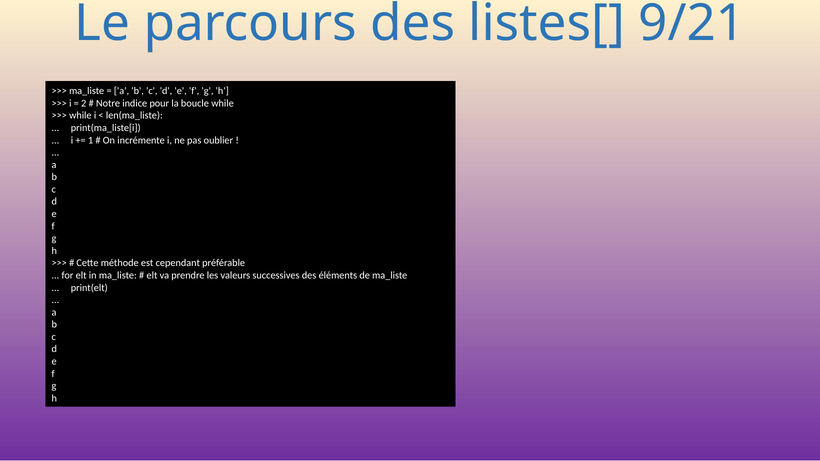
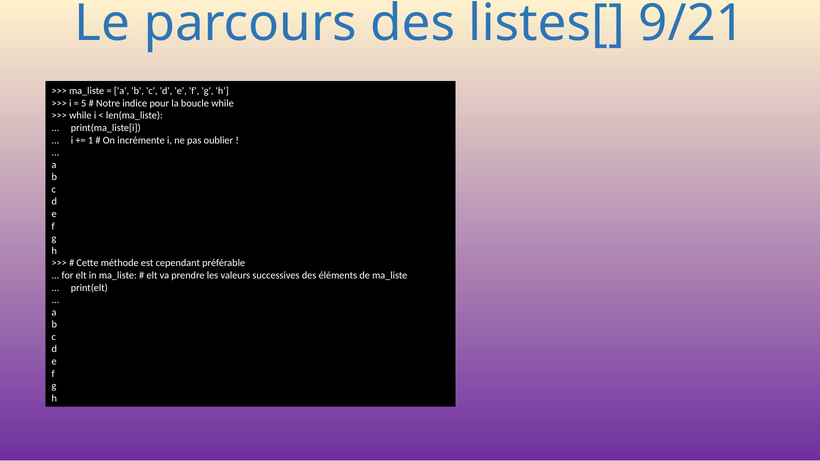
2: 2 -> 5 (84, 103)
